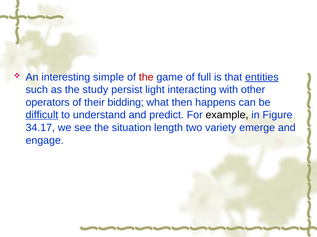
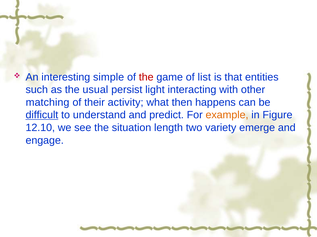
full: full -> list (204, 77)
entities underline: present -> none (262, 77)
study: study -> usual (95, 90)
operators: operators -> matching (48, 103)
bidding: bidding -> activity (126, 103)
example colour: black -> orange (227, 115)
34.17: 34.17 -> 12.10 (40, 128)
